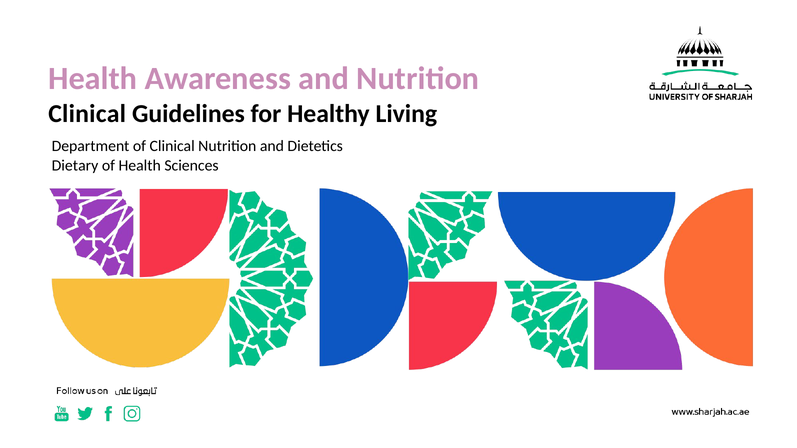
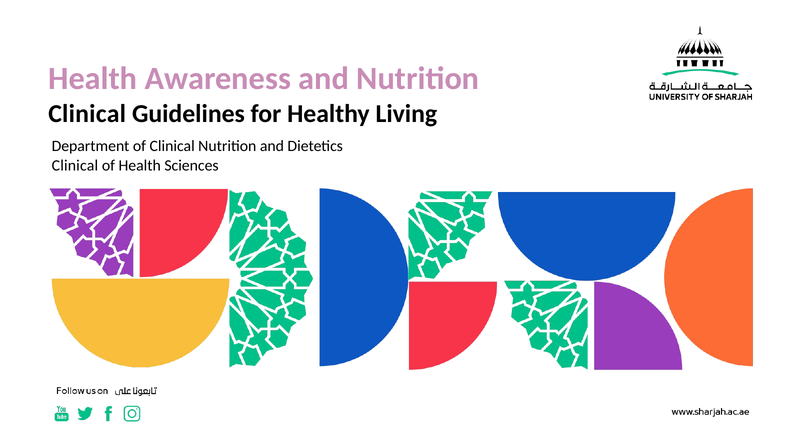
Dietary: Dietary -> Clinical (75, 166)
